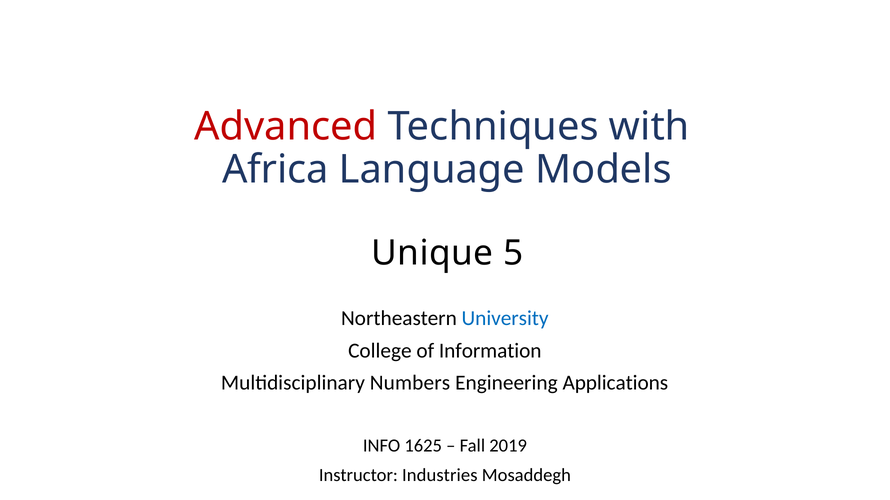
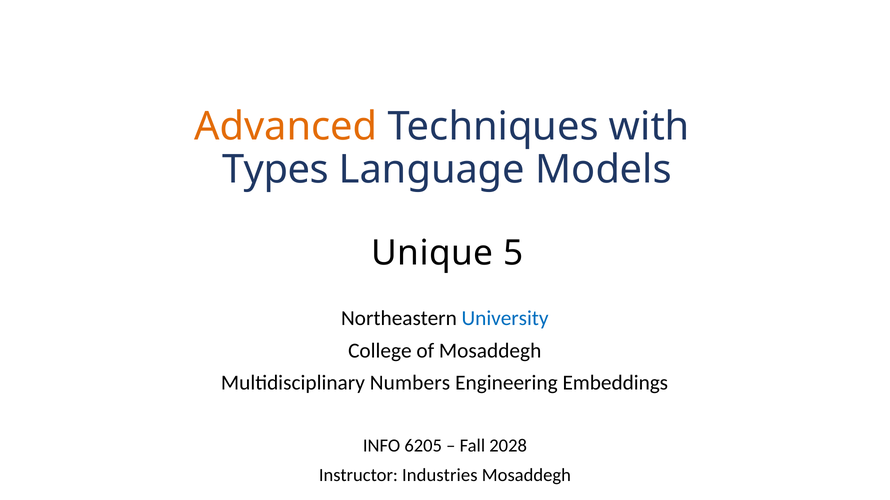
Advanced colour: red -> orange (286, 127)
Africa: Africa -> Types (276, 170)
of Information: Information -> Mosaddegh (490, 351)
Applications: Applications -> Embeddings (615, 383)
1625: 1625 -> 6205 (423, 446)
2019: 2019 -> 2028 (508, 446)
